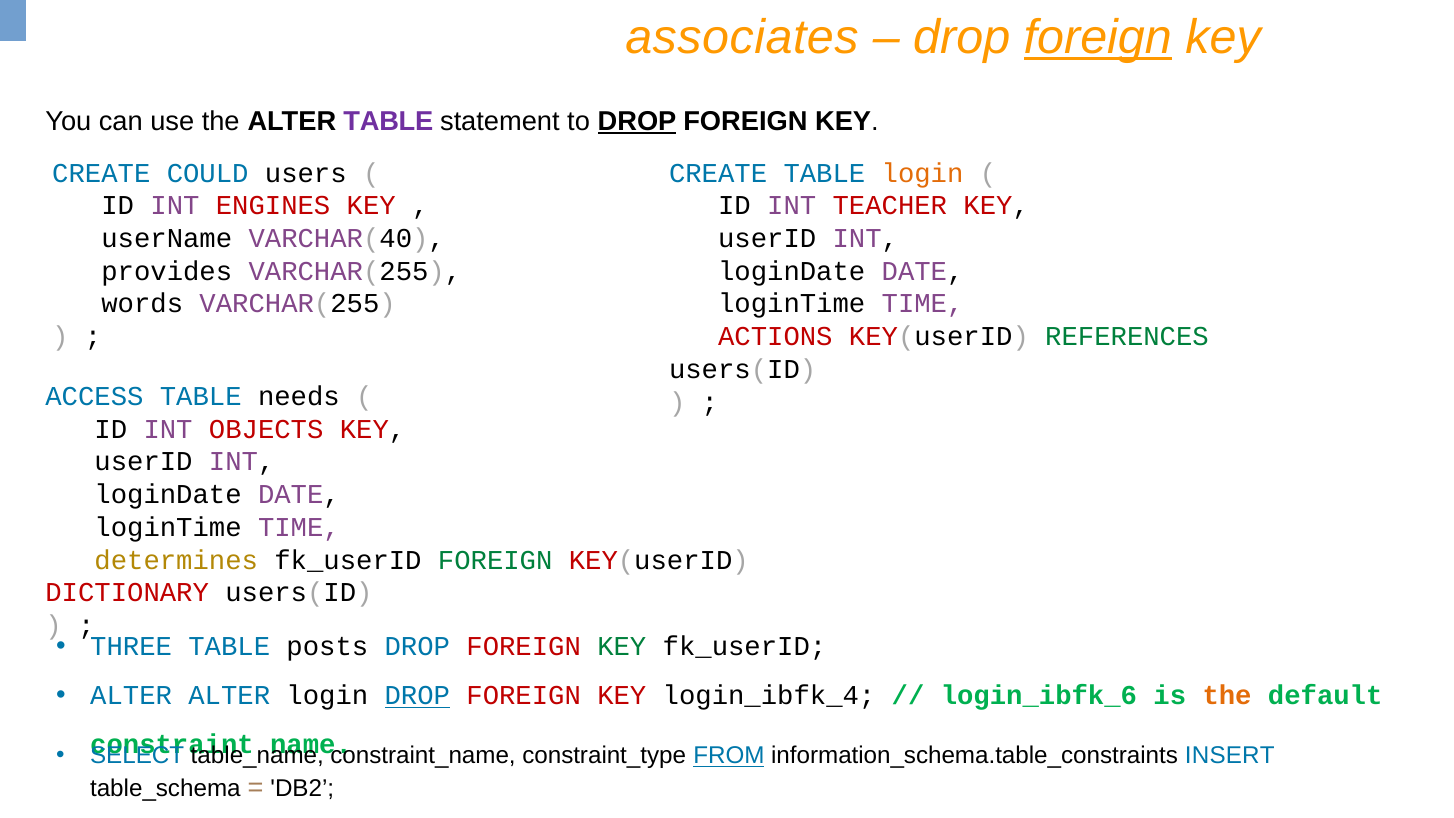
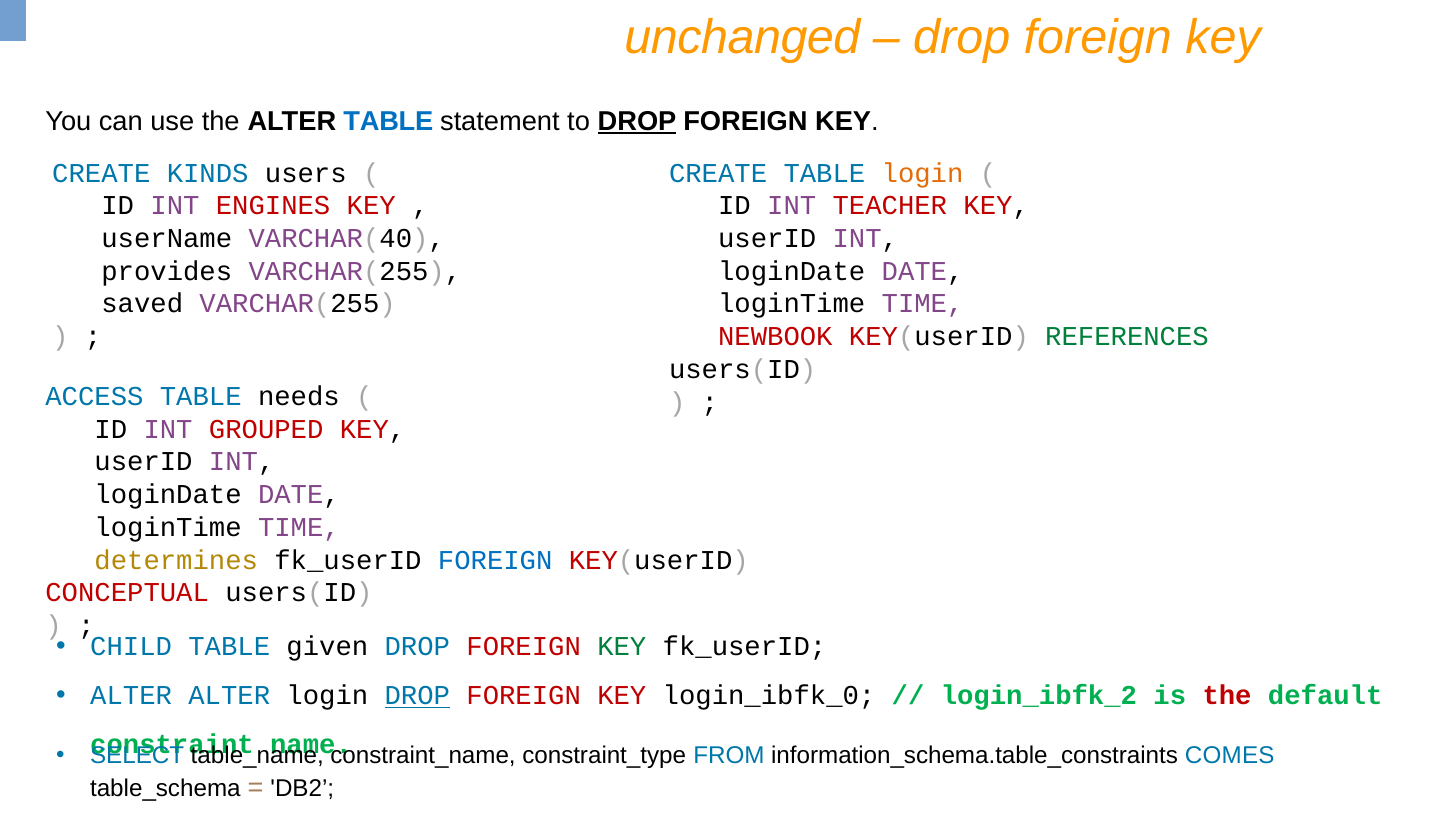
associates: associates -> unchanged (742, 38)
foreign underline: present -> none (1098, 38)
TABLE colour: purple -> blue (388, 121)
COULD: COULD -> KINDS (208, 173)
words: words -> saved (142, 304)
ACTIONS: ACTIONS -> NEWBOOK (775, 337)
OBJECTS: OBJECTS -> GROUPED (266, 429)
FOREIGN colour: green -> blue (495, 560)
DICTIONARY: DICTIONARY -> CONCEPTUAL (127, 593)
THREE: THREE -> CHILD (131, 646)
posts: posts -> given (327, 646)
login_ibfk_4: login_ibfk_4 -> login_ibfk_0 (769, 696)
login_ibfk_6: login_ibfk_6 -> login_ibfk_2 (1039, 696)
the colour: orange -> red (1227, 696)
FROM underline: present -> none (729, 756)
INSERT: INSERT -> COMES (1230, 756)
